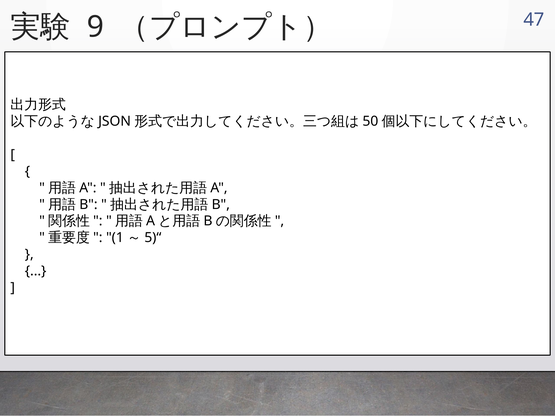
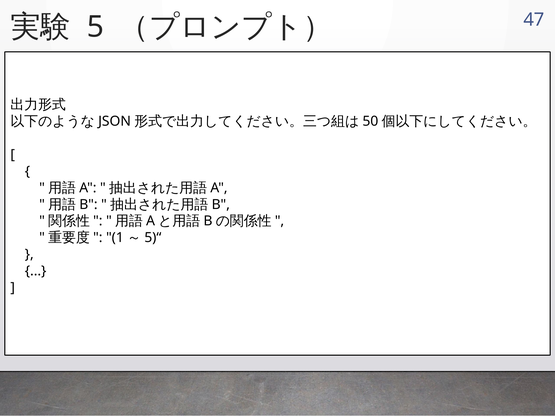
9: 9 -> 5 (95, 27)
